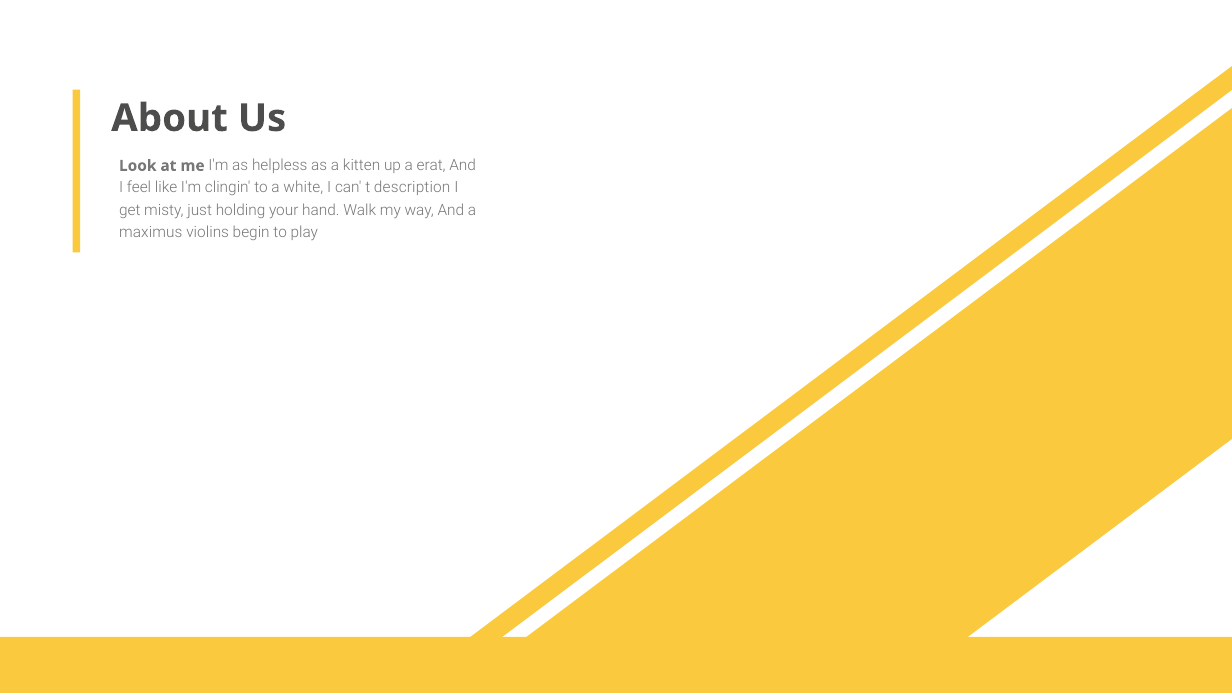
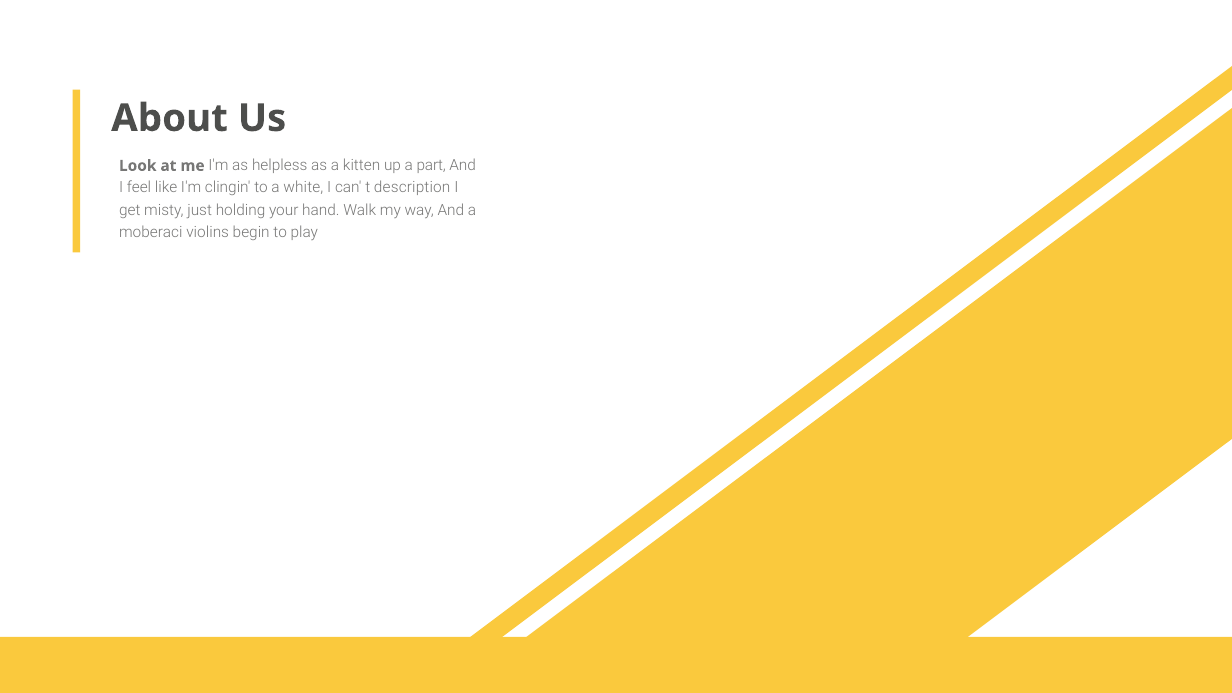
erat: erat -> part (431, 166)
maximus: maximus -> moberaci (151, 232)
